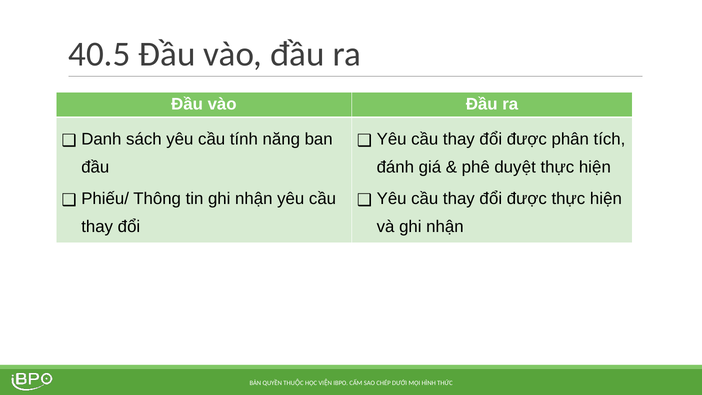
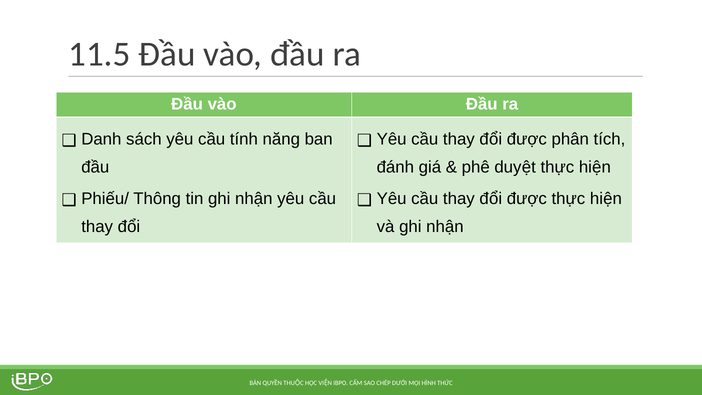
40.5: 40.5 -> 11.5 (100, 54)
